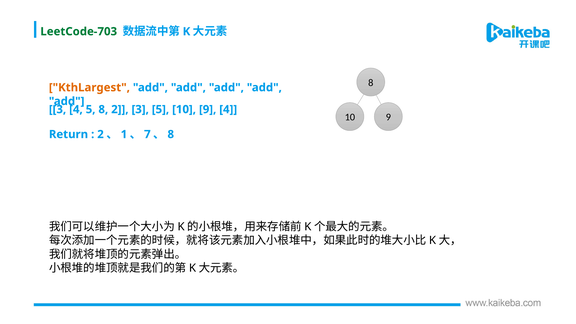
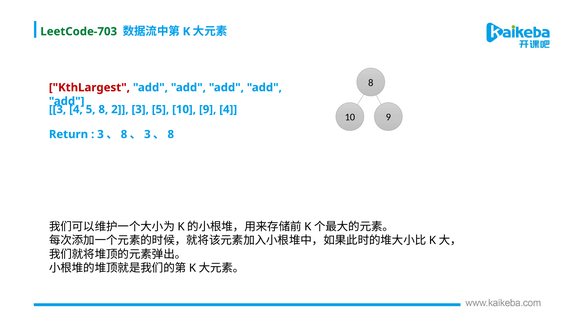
KthLargest colour: orange -> red (89, 88)
2: 2 -> 3 (101, 134)
1: 1 -> 8 (124, 134)
7: 7 -> 3 (147, 134)
